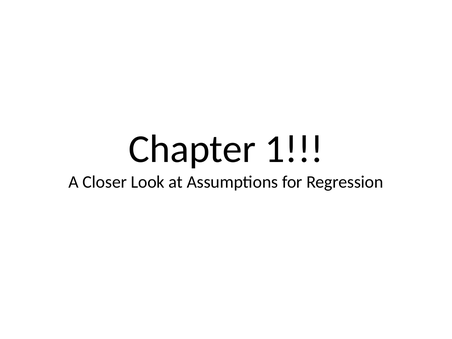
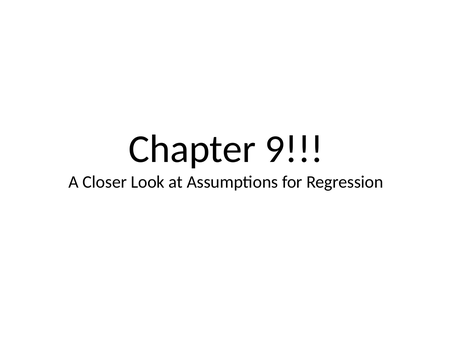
1: 1 -> 9 (294, 149)
